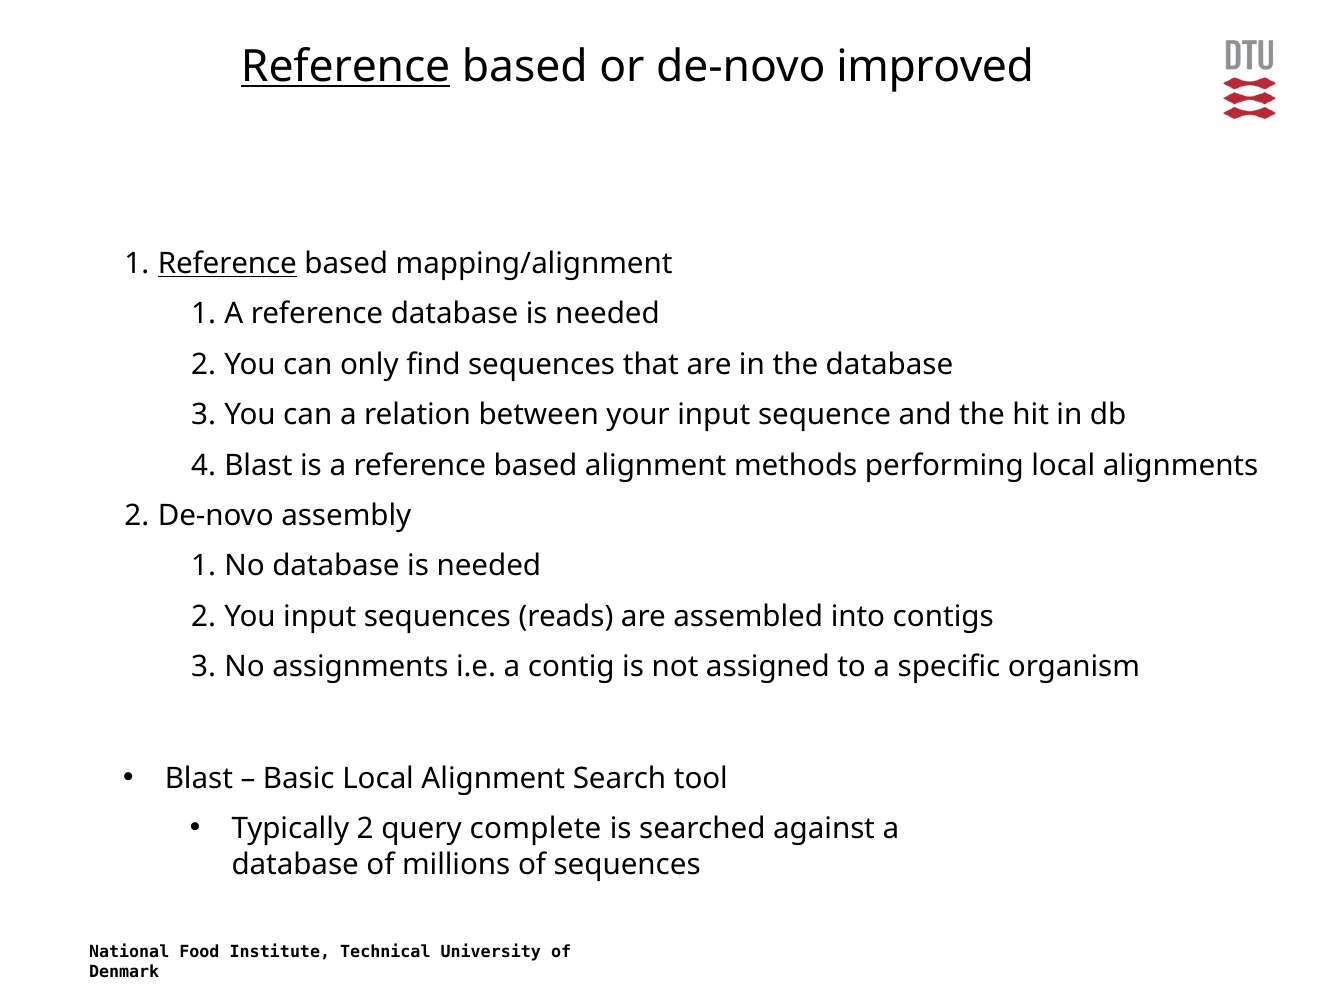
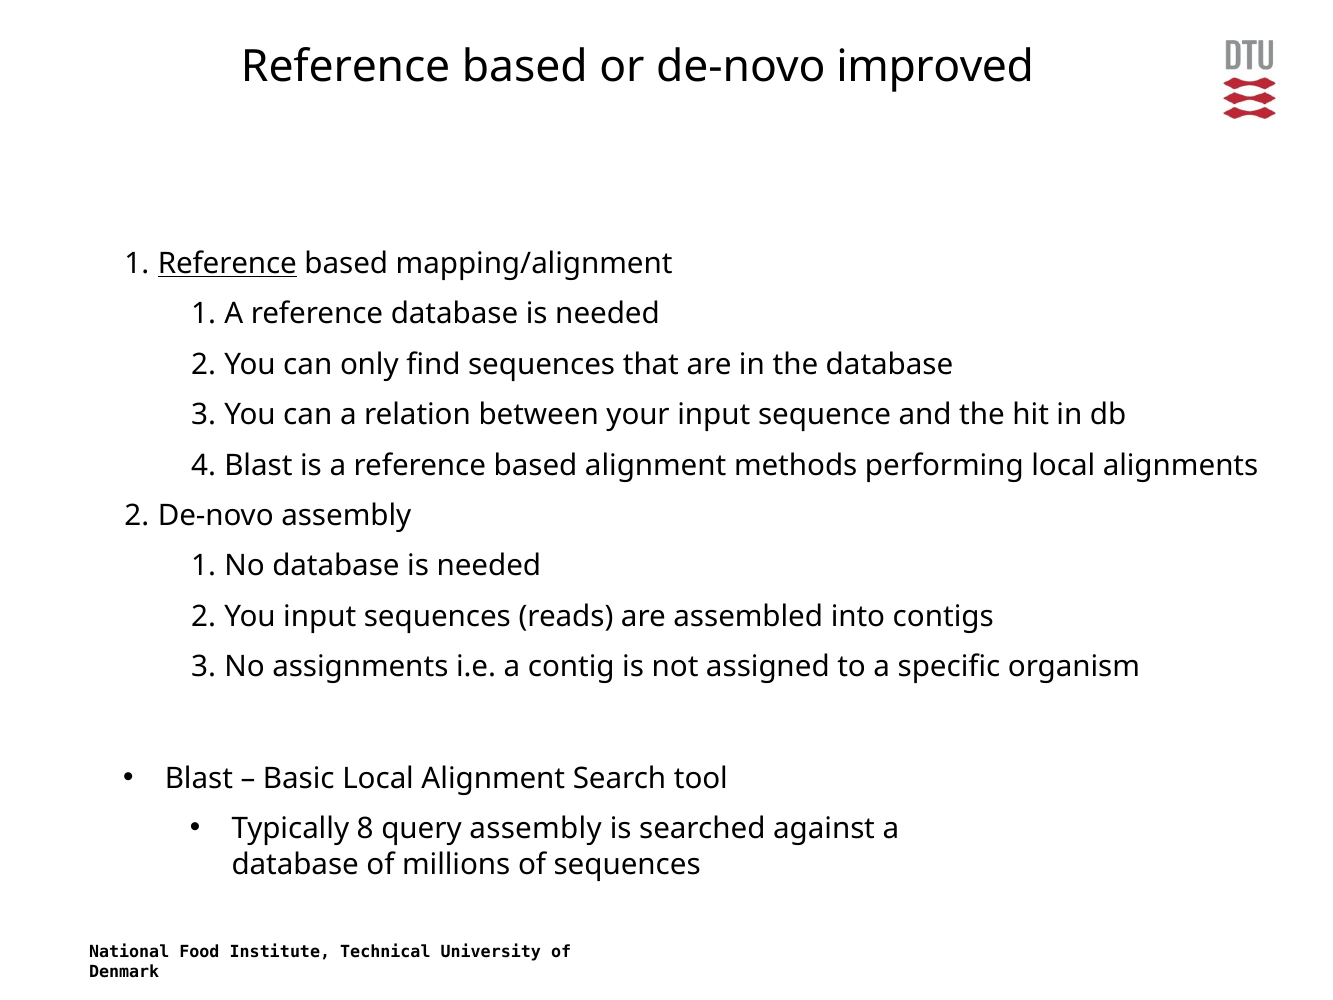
Reference underline: present -> none (346, 67)
Typically 2: 2 -> 8 (365, 829)
query complete: complete -> assembly (536, 829)
